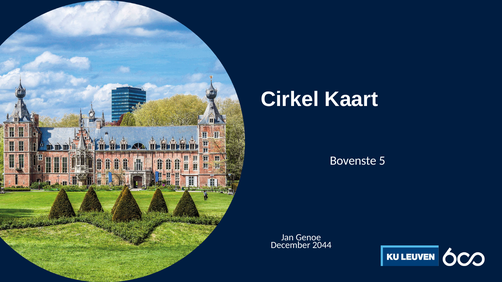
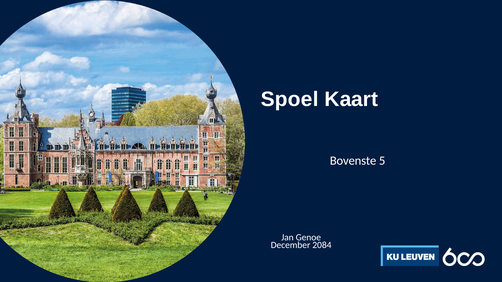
Cirkel: Cirkel -> Spoel (290, 100)
2044: 2044 -> 2084 (322, 245)
